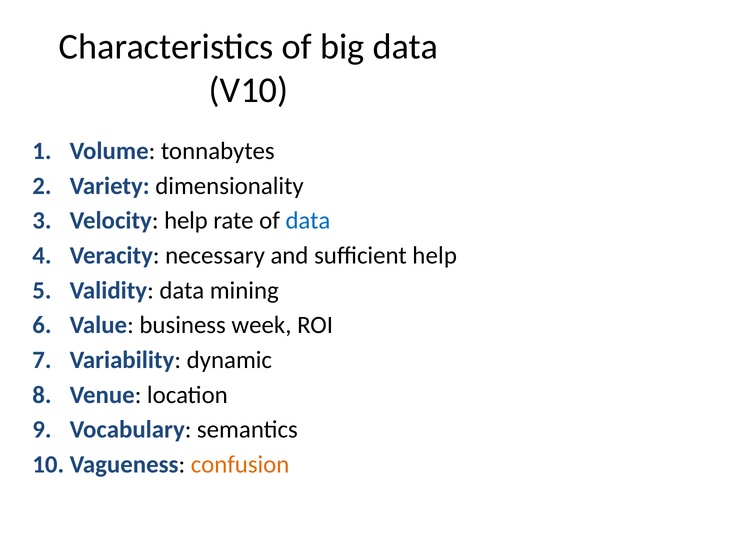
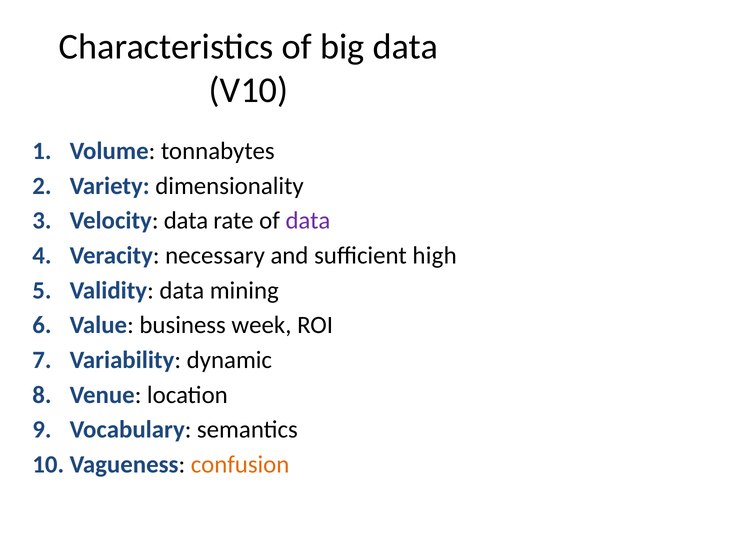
Velocity help: help -> data (186, 221)
data colour: blue -> purple (308, 221)
sufficient help: help -> high (435, 255)
